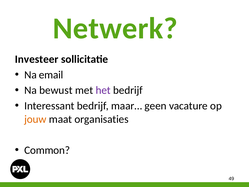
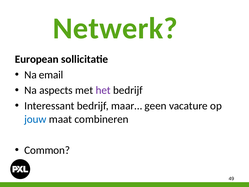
Investeer: Investeer -> European (37, 59)
bewust: bewust -> aspects (56, 90)
jouw colour: orange -> blue (35, 119)
organisaties: organisaties -> combineren (102, 119)
